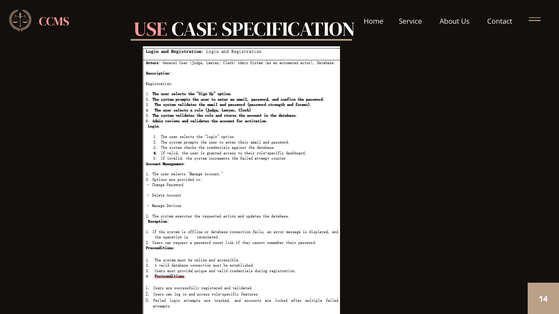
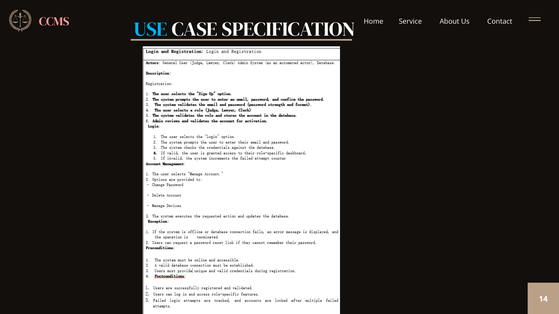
USE colour: pink -> light blue (151, 29)
